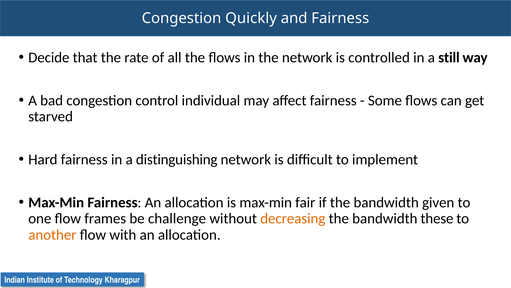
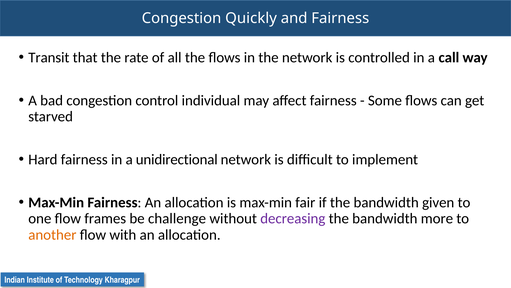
Decide: Decide -> Transit (49, 58)
still: still -> call (449, 58)
distinguishing: distinguishing -> unidirectional (177, 159)
decreasing colour: orange -> purple (293, 218)
these: these -> more (437, 218)
